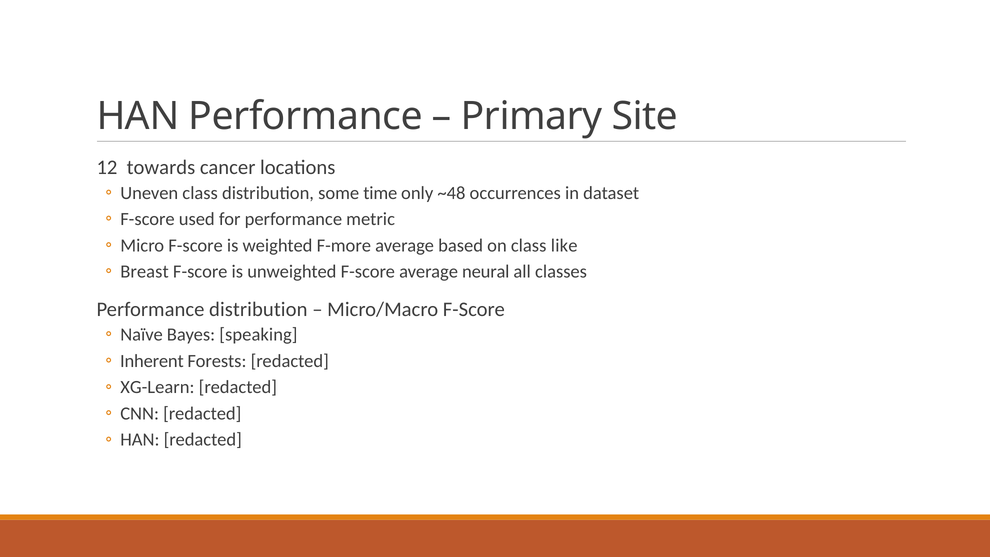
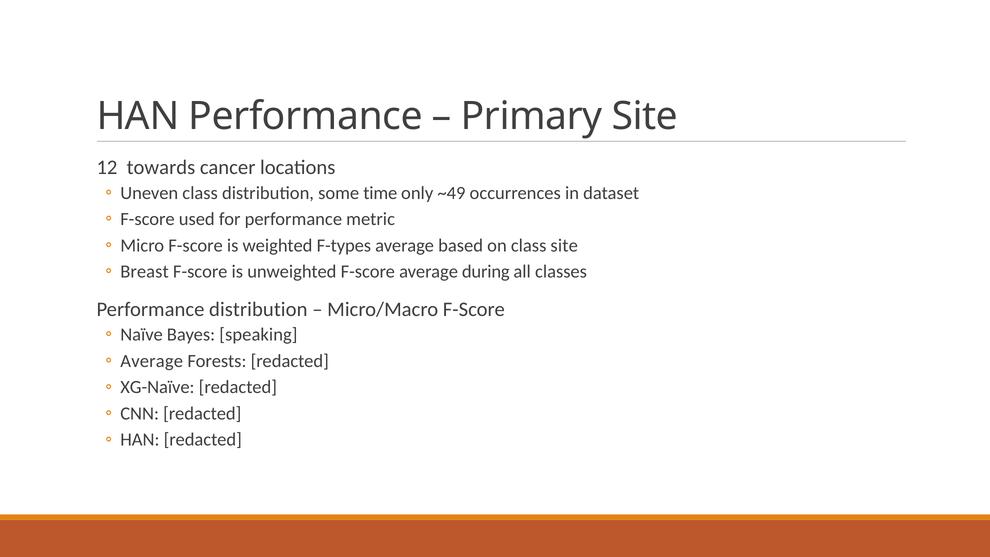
~48: ~48 -> ~49 (451, 193)
F-more: F-more -> F-types (344, 245)
class like: like -> site (564, 245)
neural: neural -> during (486, 272)
Inherent: Inherent -> Average (152, 361)
XG-Learn: XG-Learn -> XG-Naïve (157, 387)
